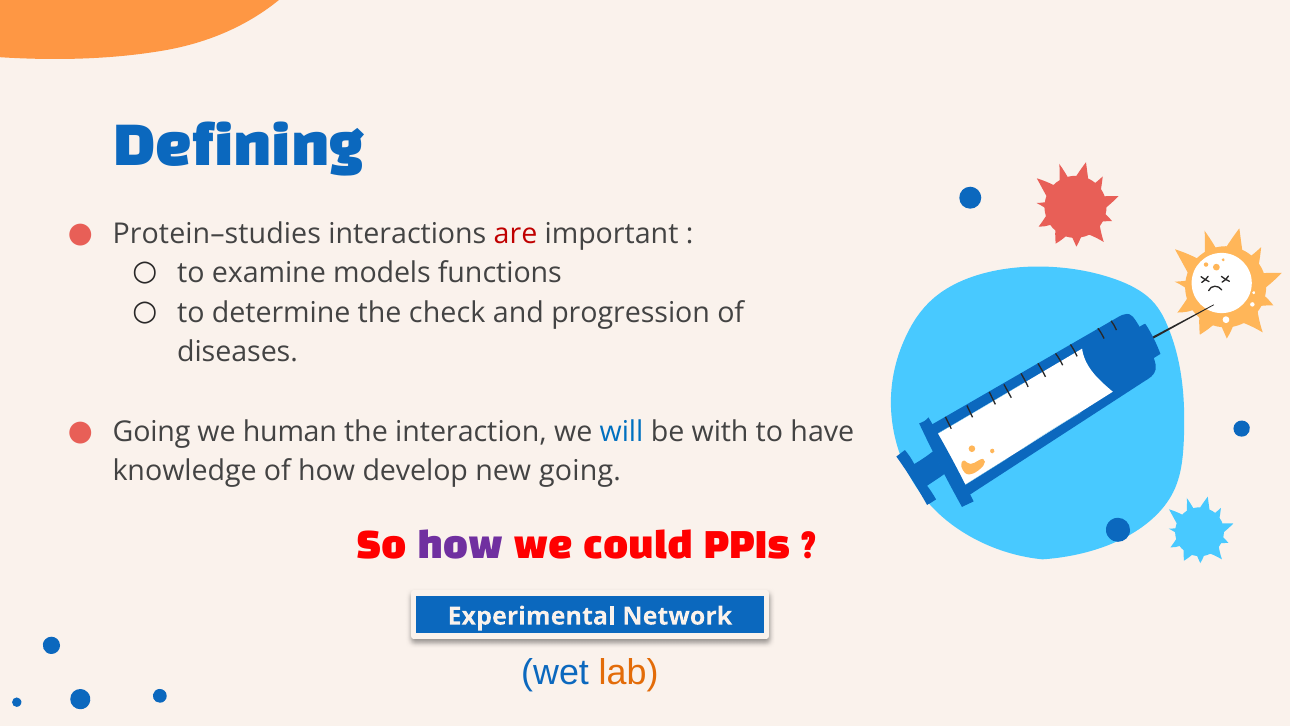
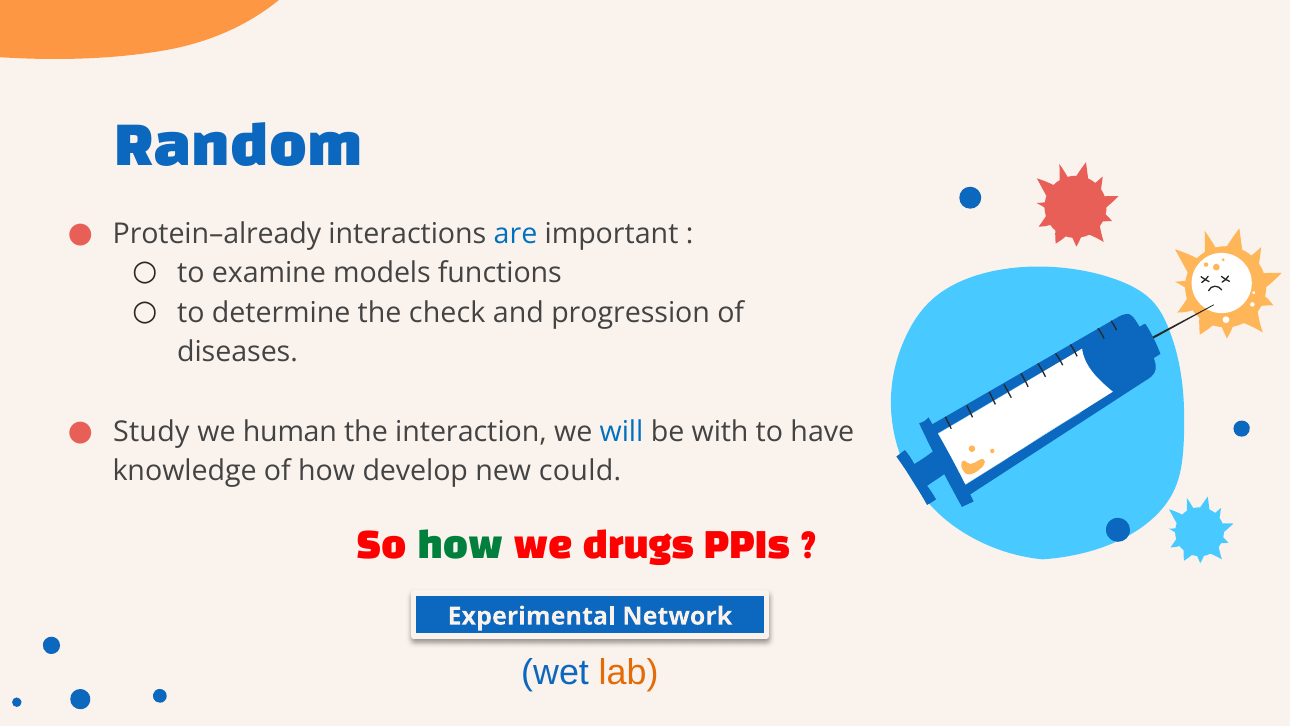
Defining: Defining -> Random (238, 148)
Protein–studies: Protein–studies -> Protein–already (217, 234)
are colour: red -> blue (516, 234)
Going: Going -> Study (151, 431)
new going: going -> could (580, 471)
how colour: purple -> green (460, 546)
could: could -> drugs (638, 546)
